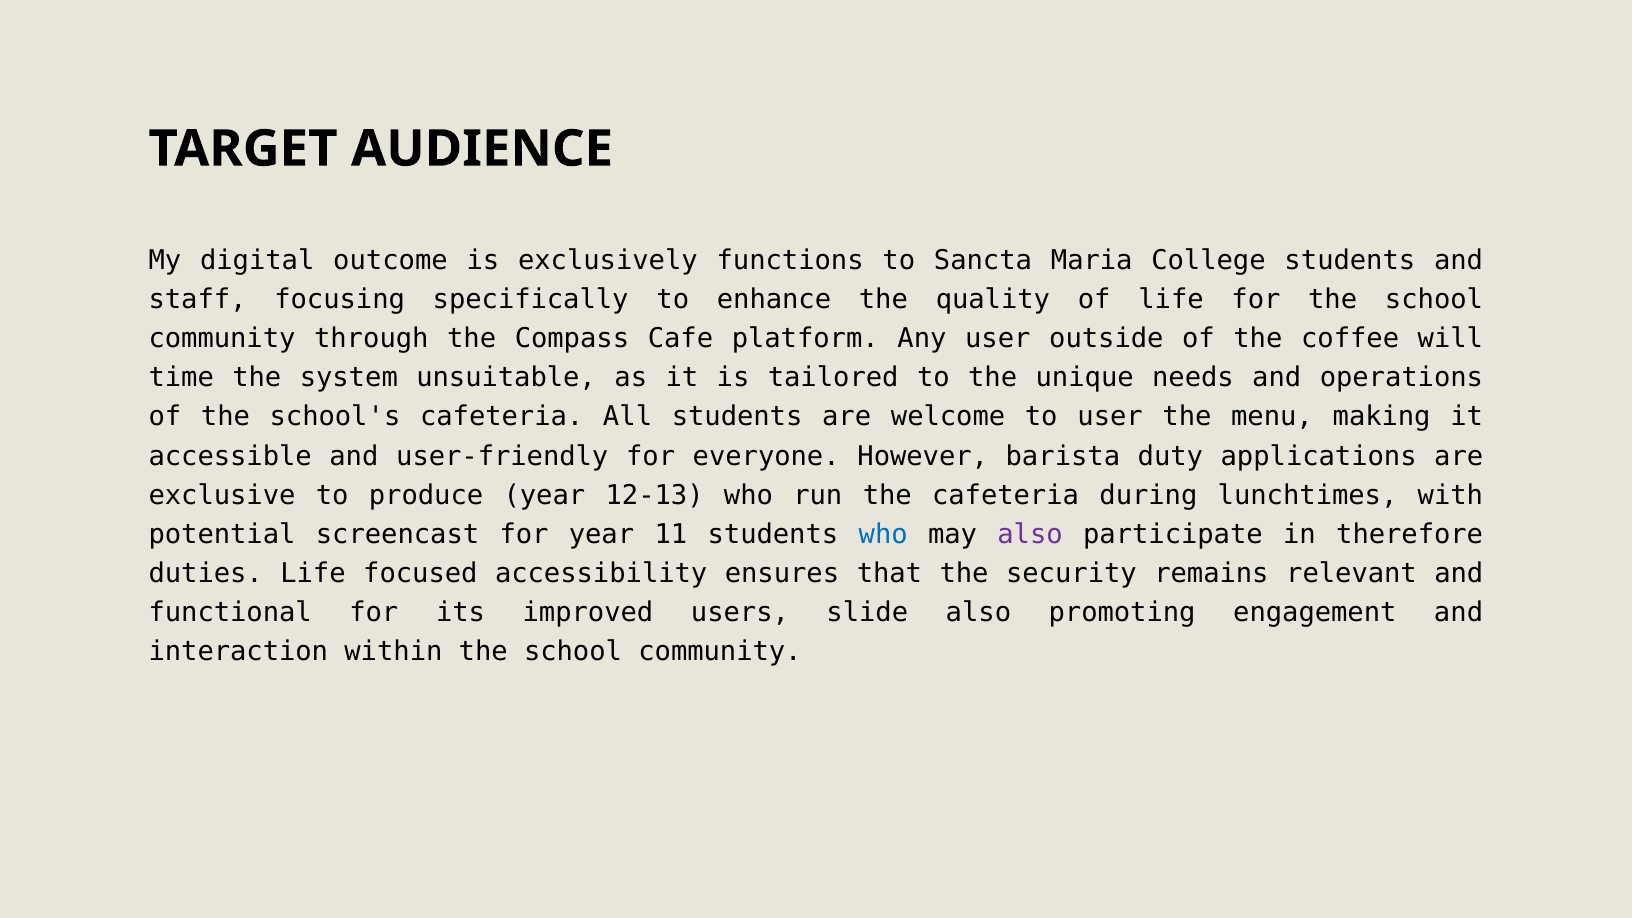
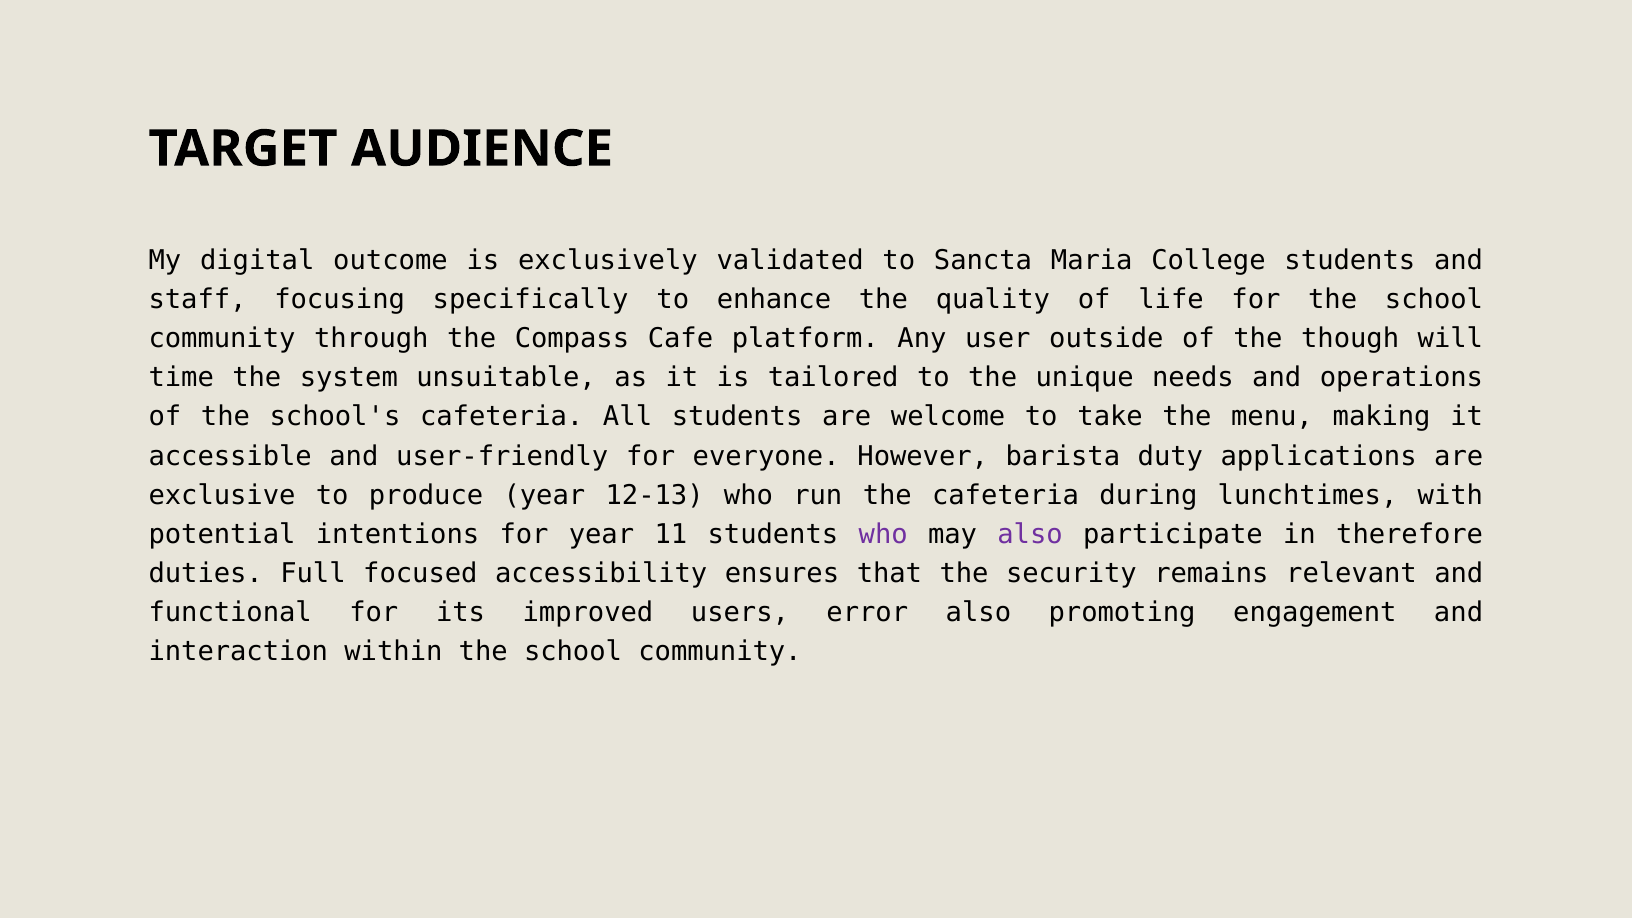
functions: functions -> validated (790, 261)
coffee: coffee -> though (1350, 339)
to user: user -> take (1110, 417)
screencast: screencast -> intentions (398, 534)
who colour: blue -> purple (883, 534)
duties Life: Life -> Full (313, 573)
slide: slide -> error (867, 612)
